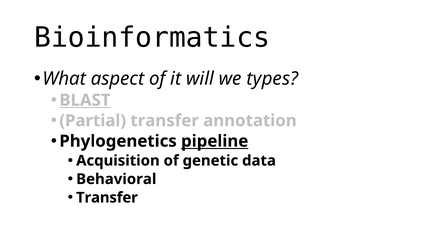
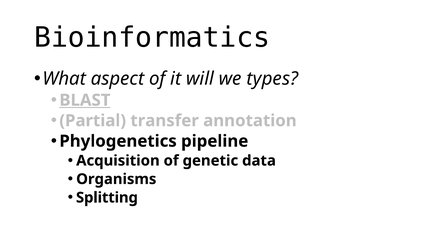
pipeline underline: present -> none (215, 141)
Behavioral: Behavioral -> Organisms (116, 179)
Transfer: Transfer -> Splitting (107, 198)
